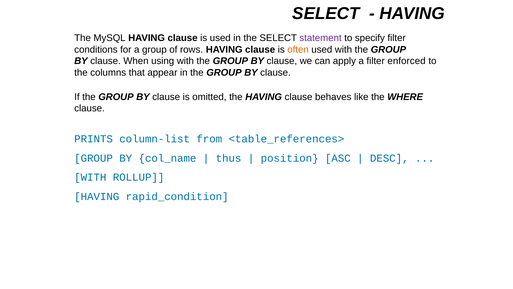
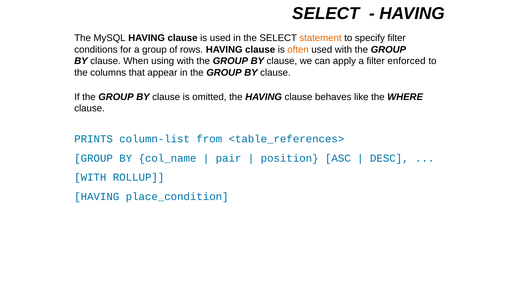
statement colour: purple -> orange (320, 38)
thus: thus -> pair (229, 158)
rapid_condition: rapid_condition -> place_condition (177, 196)
